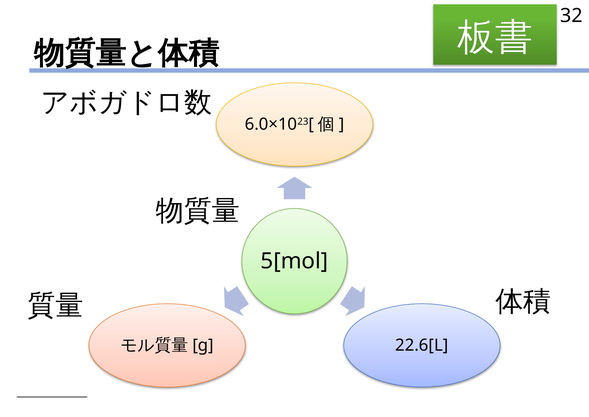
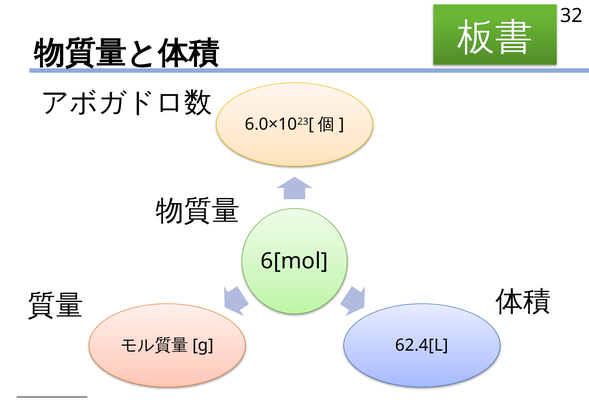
5[mol: 5[mol -> 6[mol (294, 261)
22.6[L: 22.6[L -> 62.4[L (422, 345)
